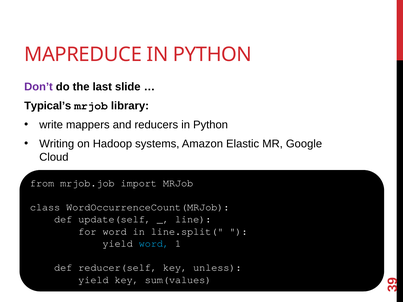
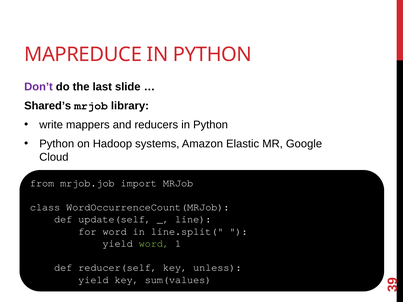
Typical’s: Typical’s -> Shared’s (48, 106)
Writing: Writing -> Python (57, 144)
word colour: light blue -> light green (154, 244)
